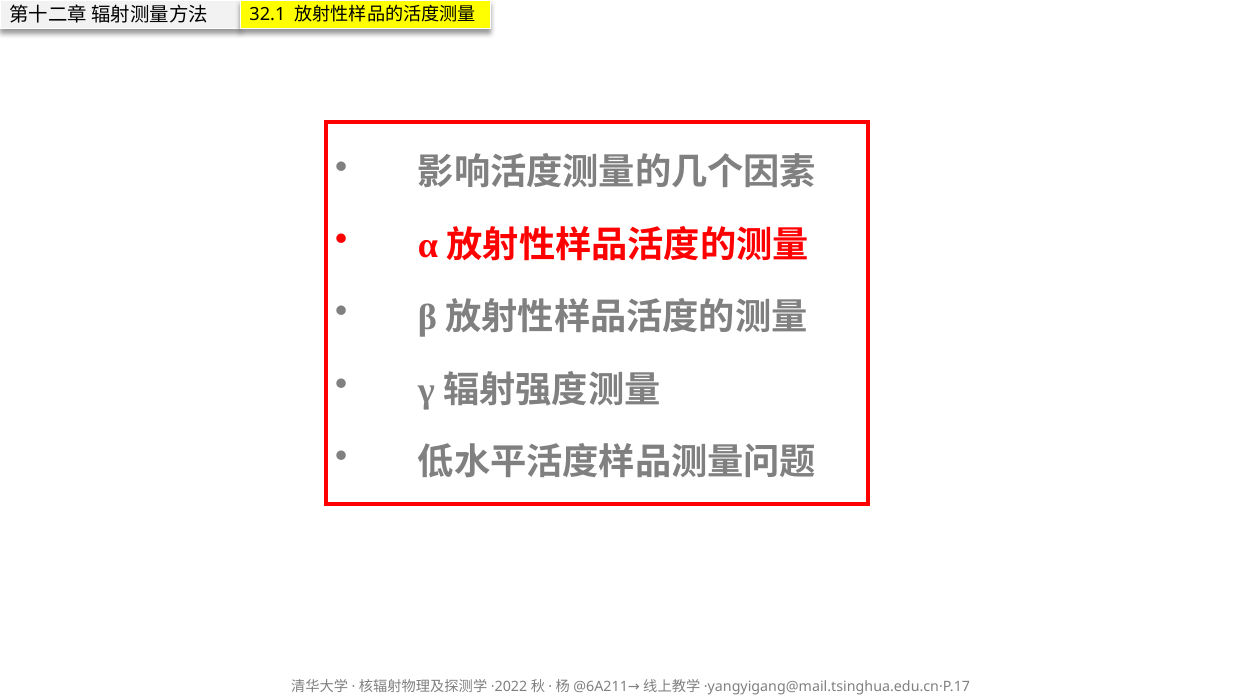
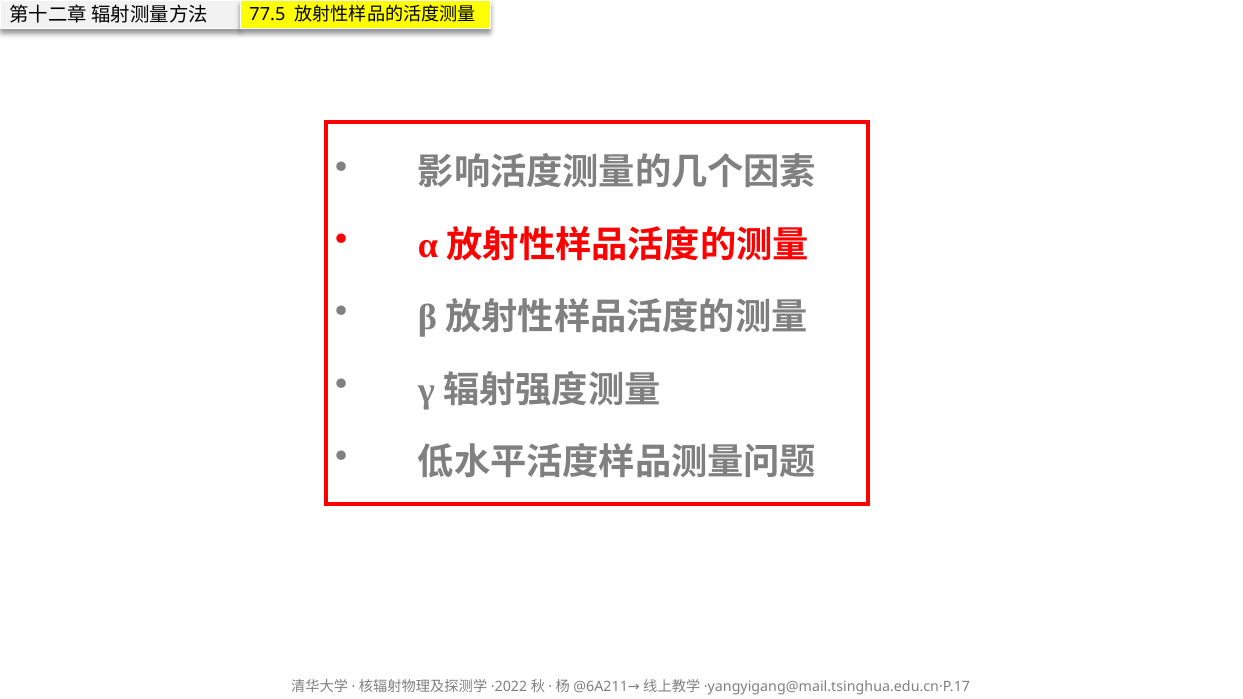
32.1: 32.1 -> 77.5 (267, 14)
